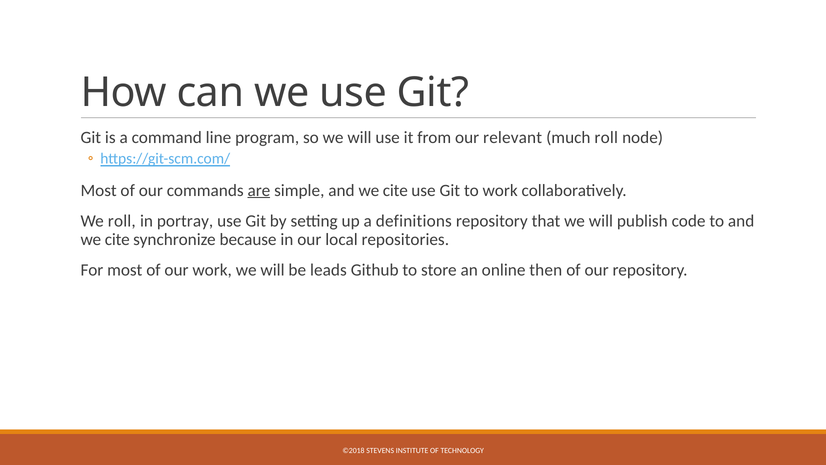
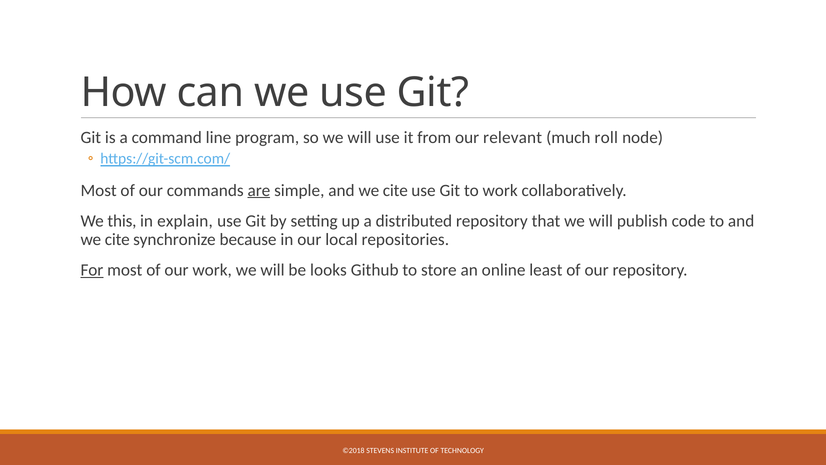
We roll: roll -> this (122, 221)
portray: portray -> explain (185, 221)
definitions: definitions -> distributed (414, 221)
For underline: none -> present (92, 270)
leads: leads -> looks (328, 270)
then: then -> least (546, 270)
